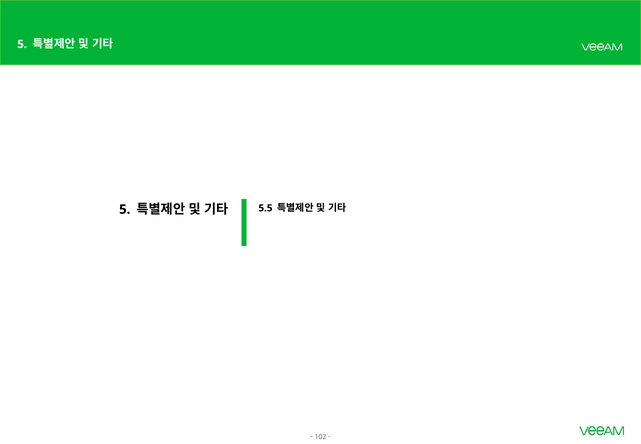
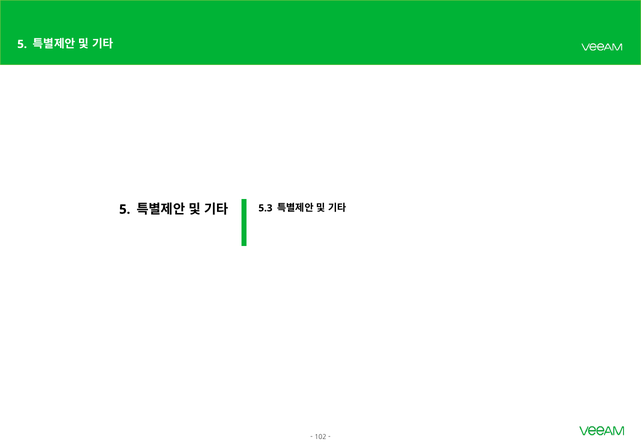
5.5: 5.5 -> 5.3 (265, 208)
